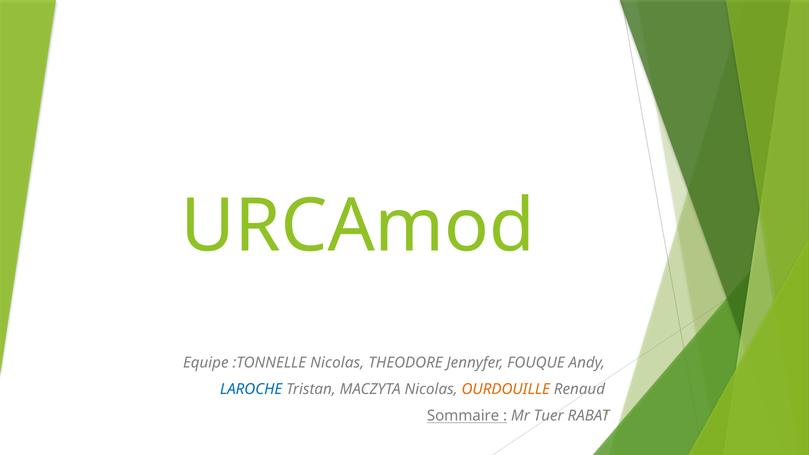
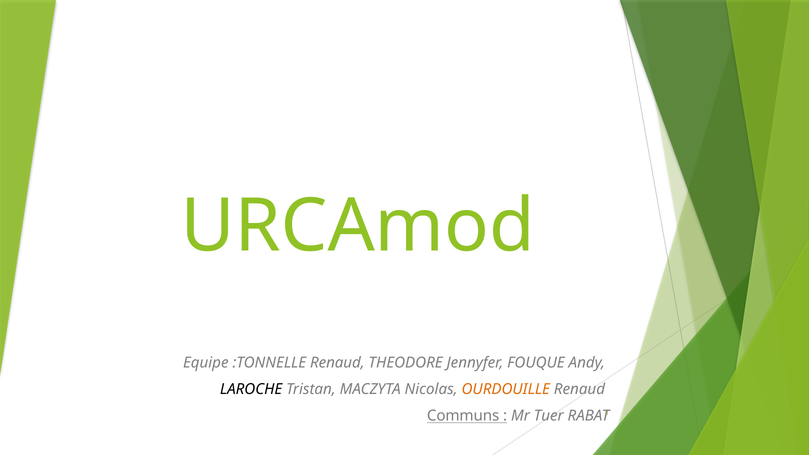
:TONNELLE Nicolas: Nicolas -> Renaud (337, 363)
LAROCHE colour: blue -> black (251, 389)
Sommaire: Sommaire -> Communs (463, 416)
